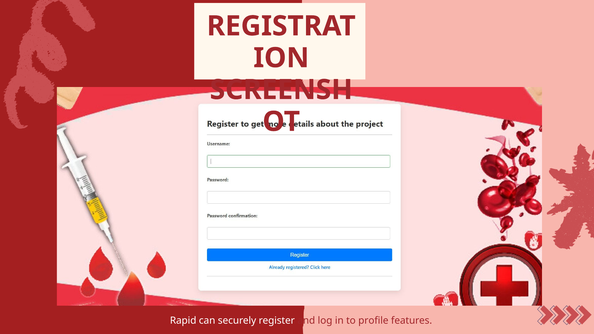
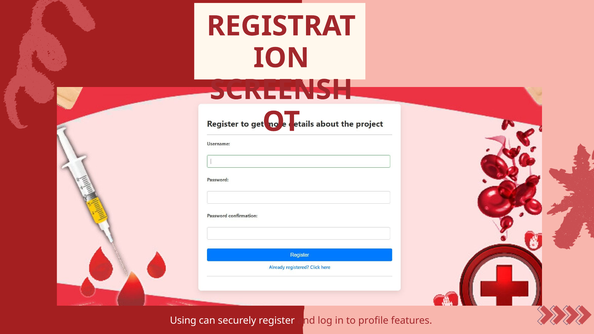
Rapid: Rapid -> Using (183, 321)
